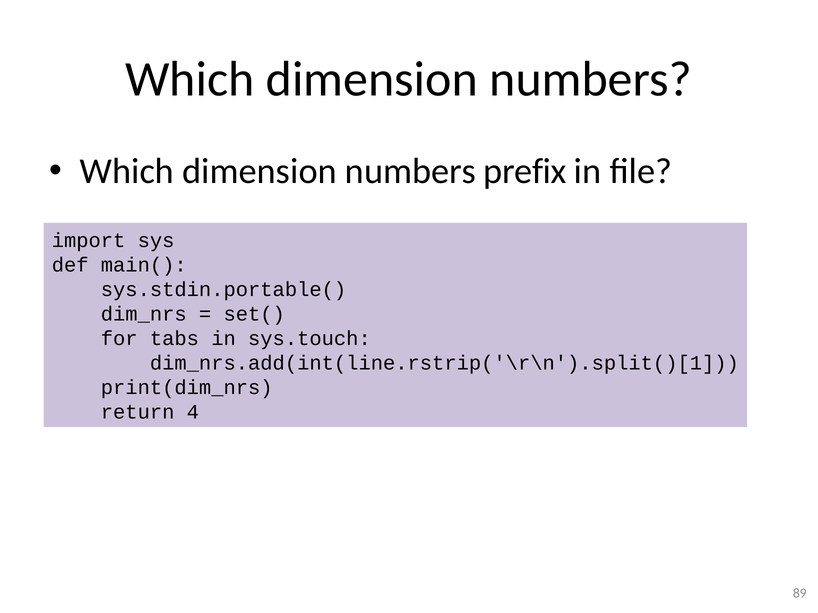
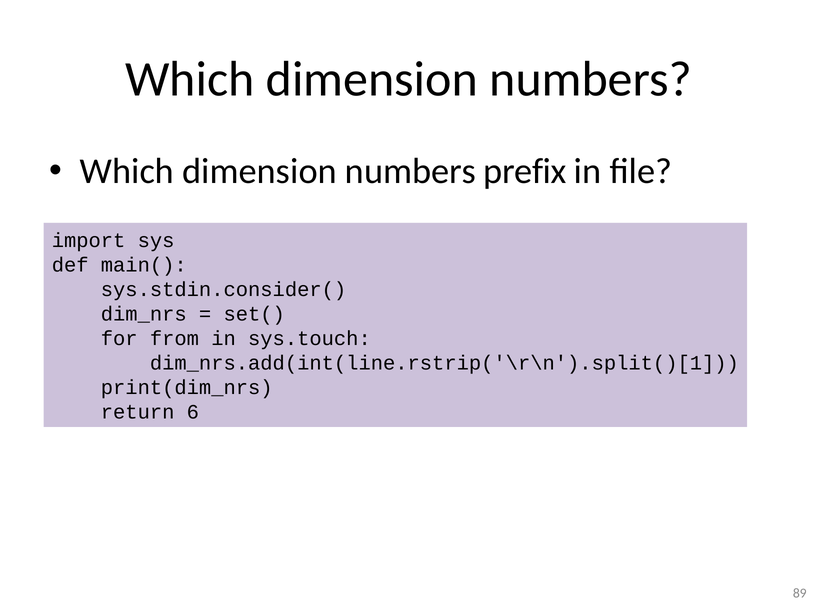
sys.stdin.portable(: sys.stdin.portable( -> sys.stdin.consider( (224, 290)
tabs: tabs -> from (174, 339)
4: 4 -> 6 (193, 412)
